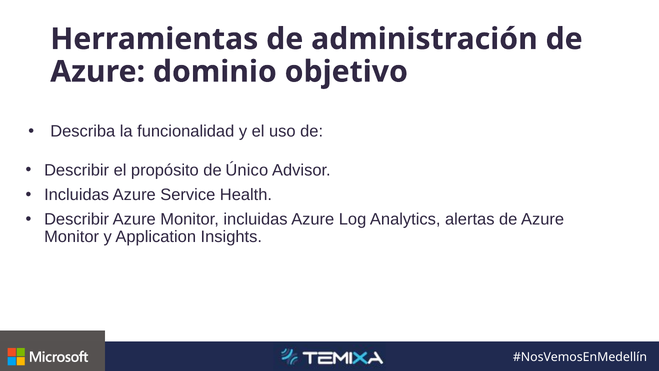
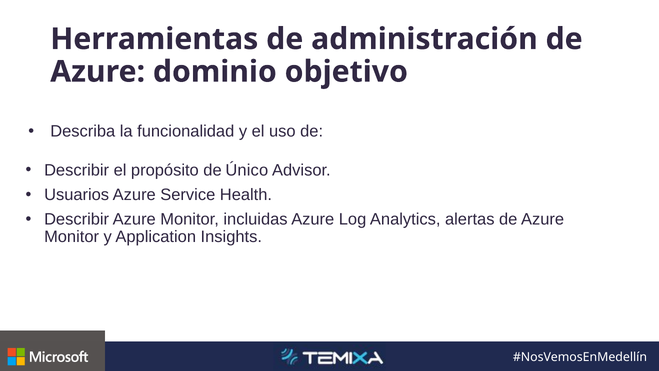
Incluidas: Incluidas -> Usuarios (77, 195)
